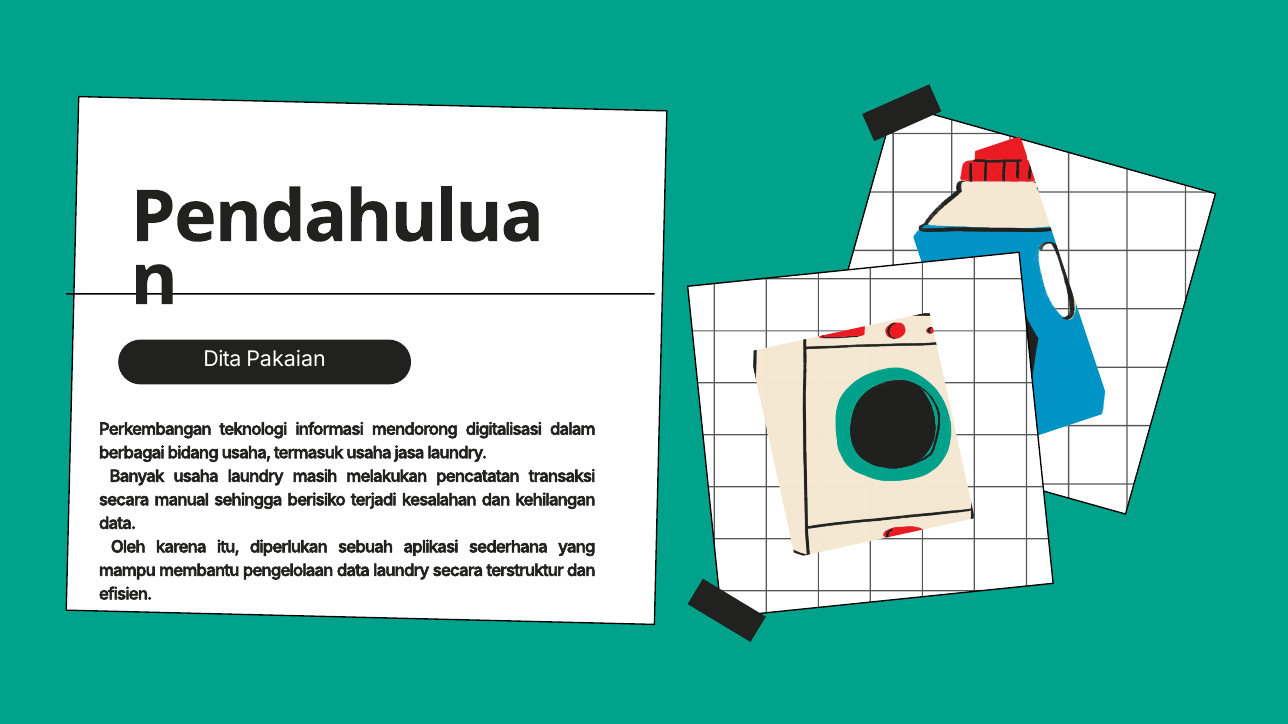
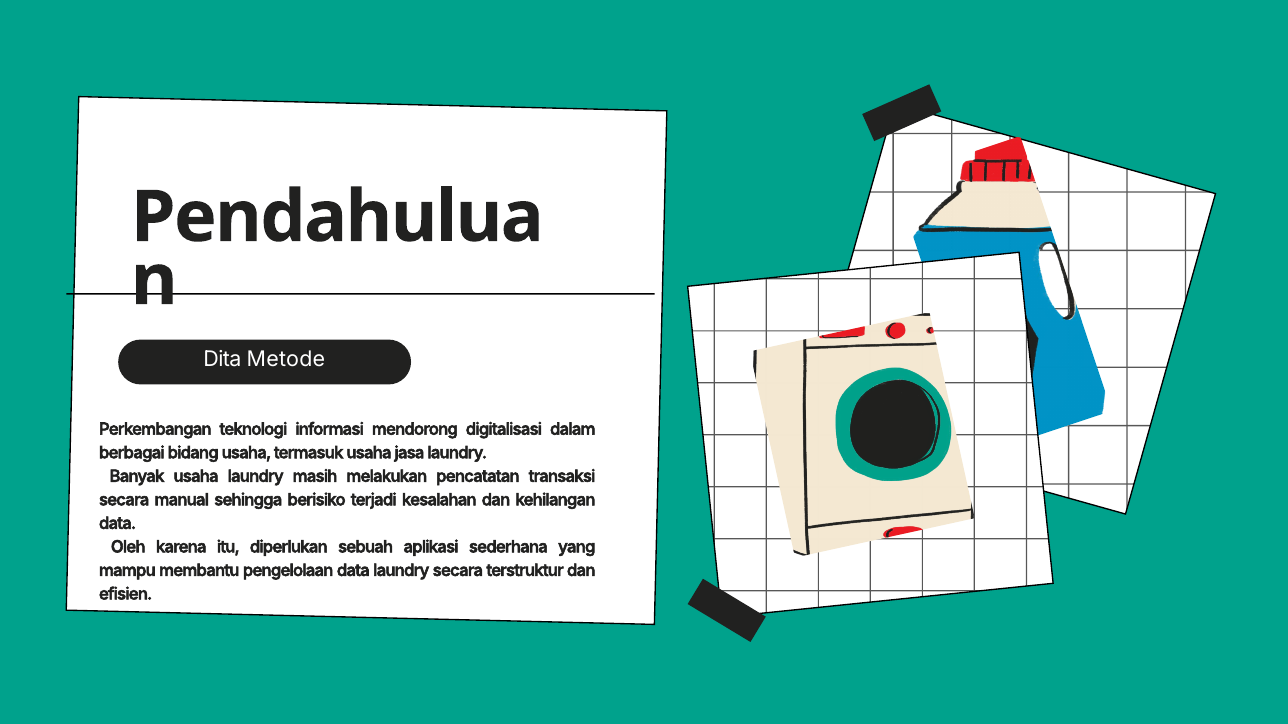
Pakaian: Pakaian -> Metode (286, 359)
